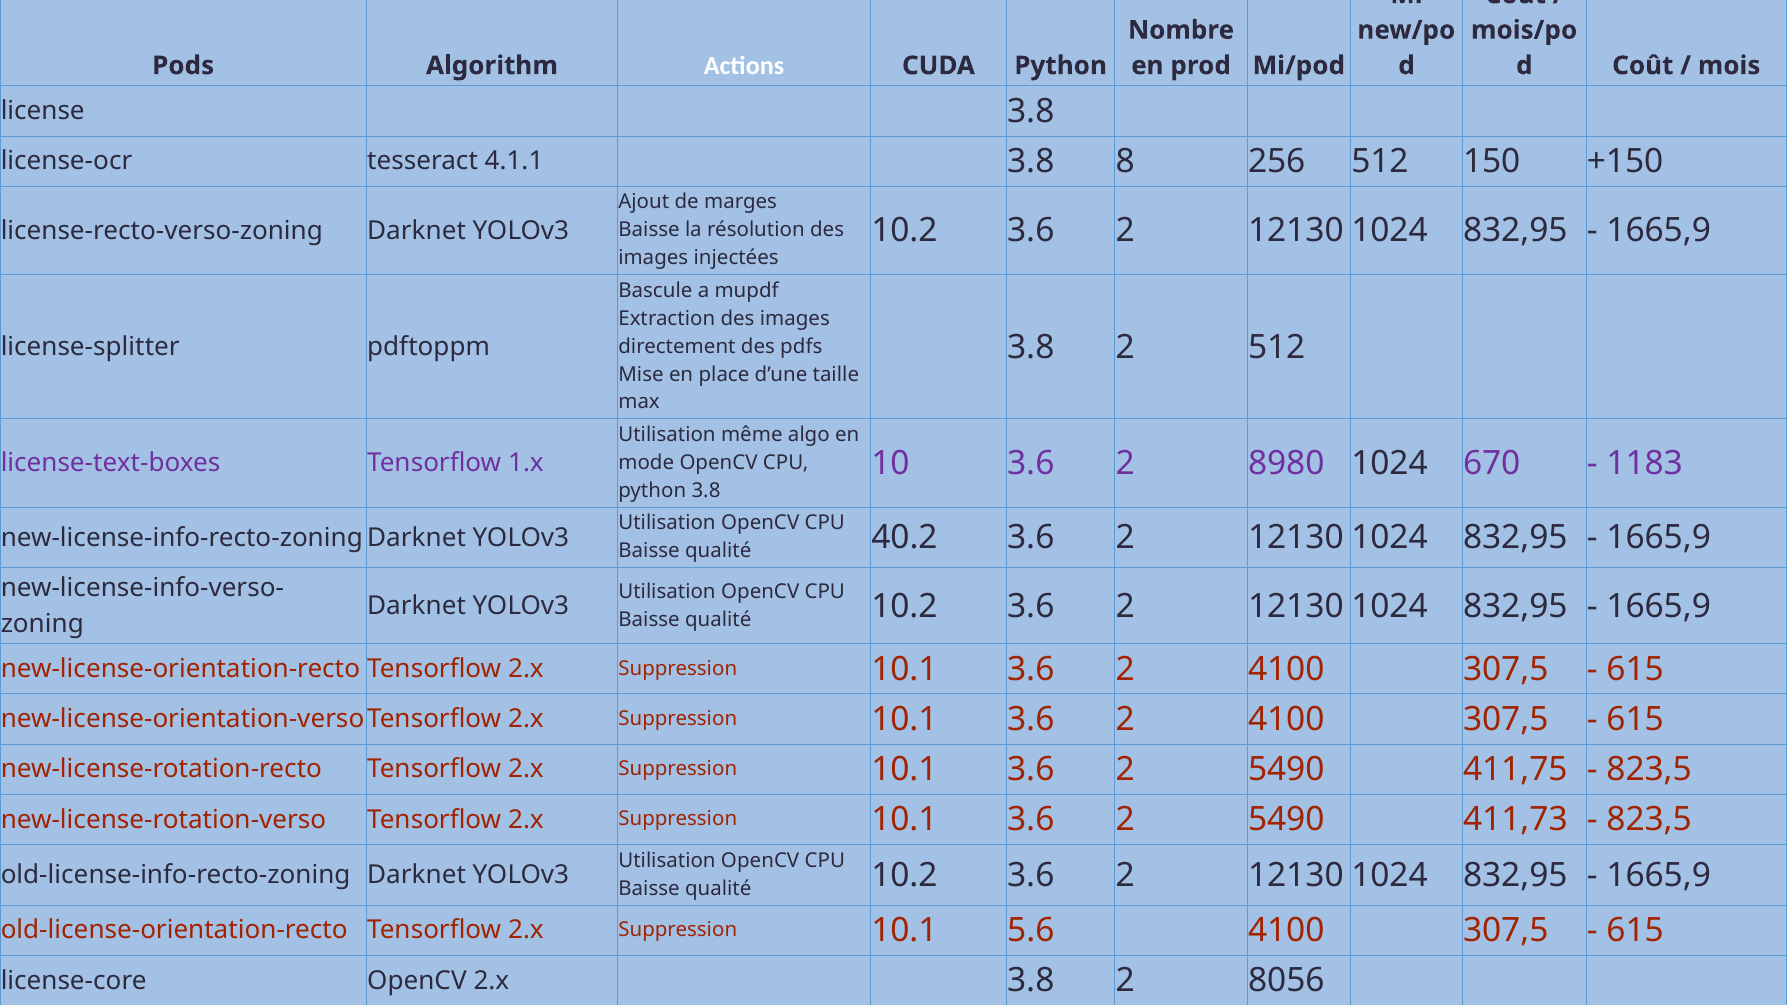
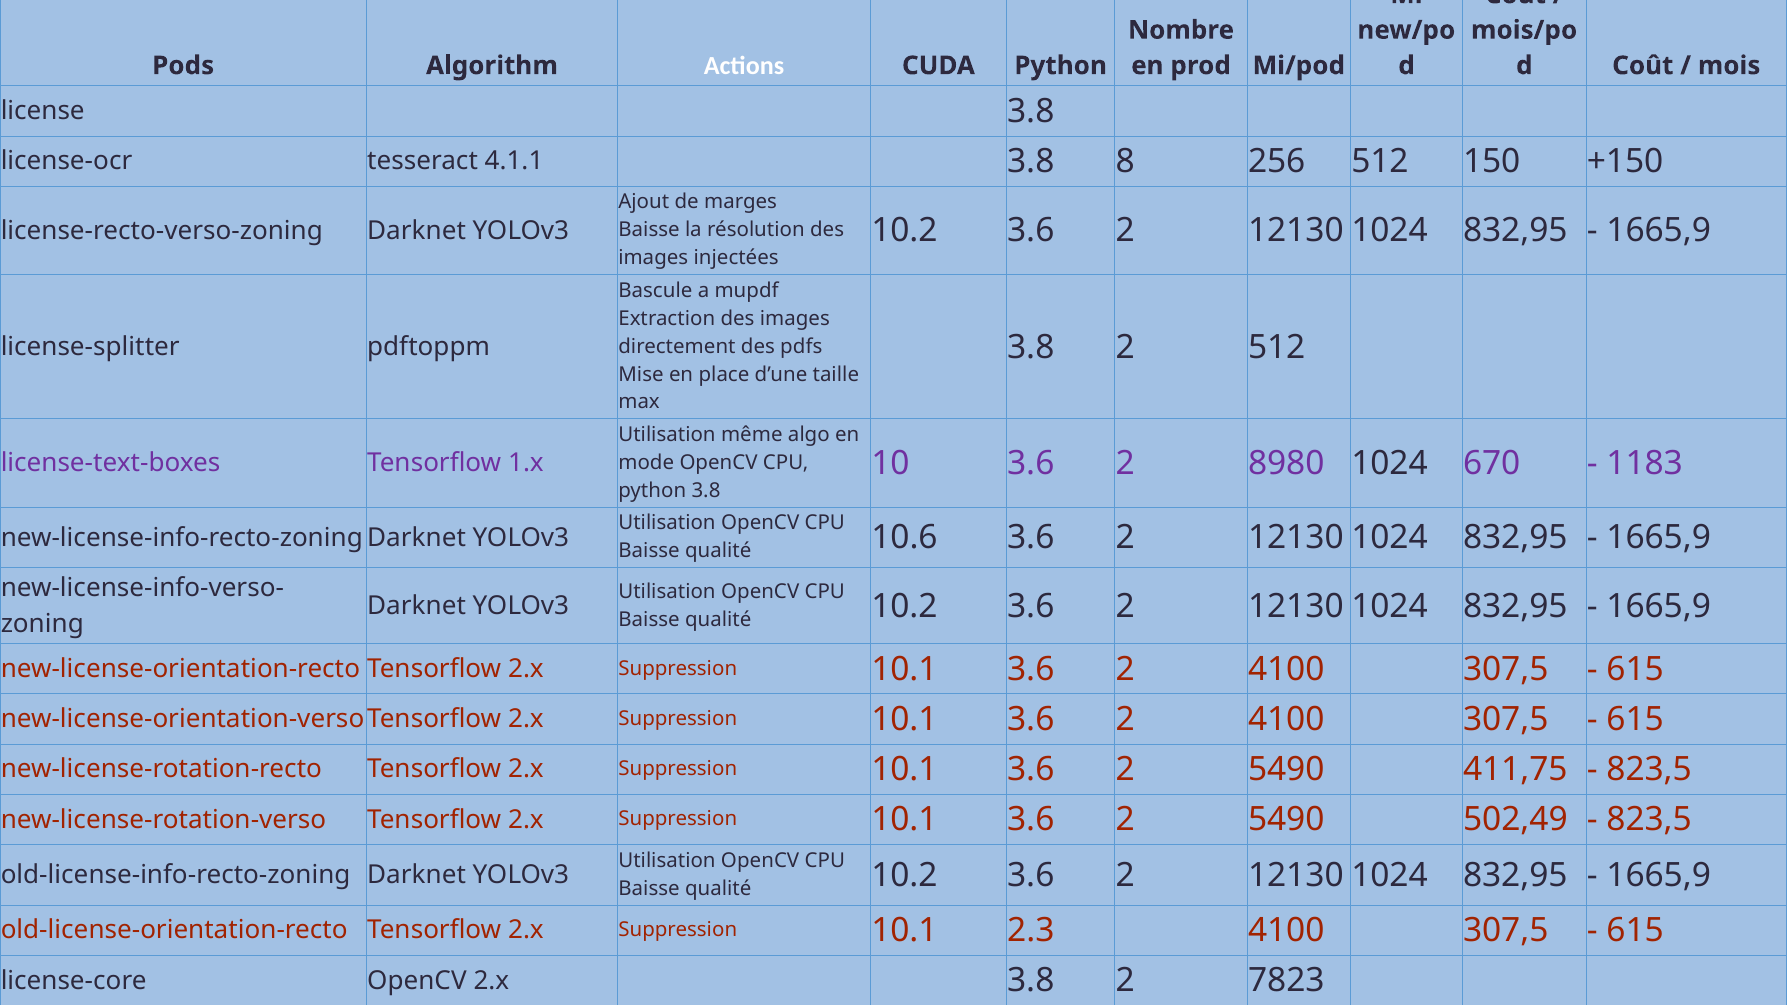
40.2: 40.2 -> 10.6 (904, 538)
411,73: 411,73 -> 502,49 (1515, 820)
5.6: 5.6 -> 2.3 (1031, 931)
8056: 8056 -> 7823 (1286, 981)
